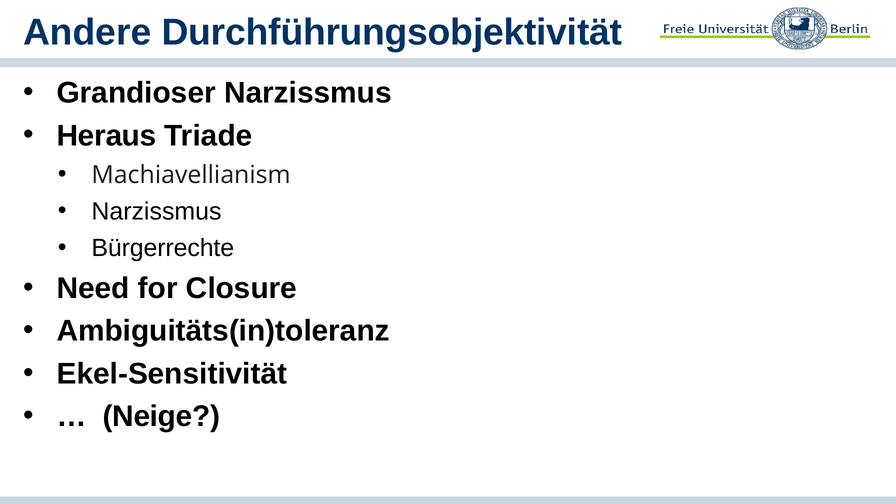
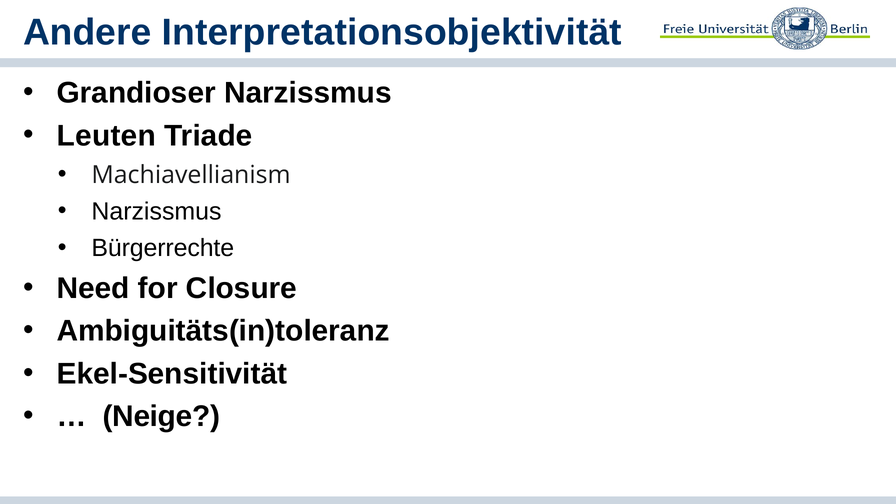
Durchführungsobjektivität: Durchführungsobjektivität -> Interpretationsobjektivität (392, 33)
Heraus: Heraus -> Leuten (106, 136)
